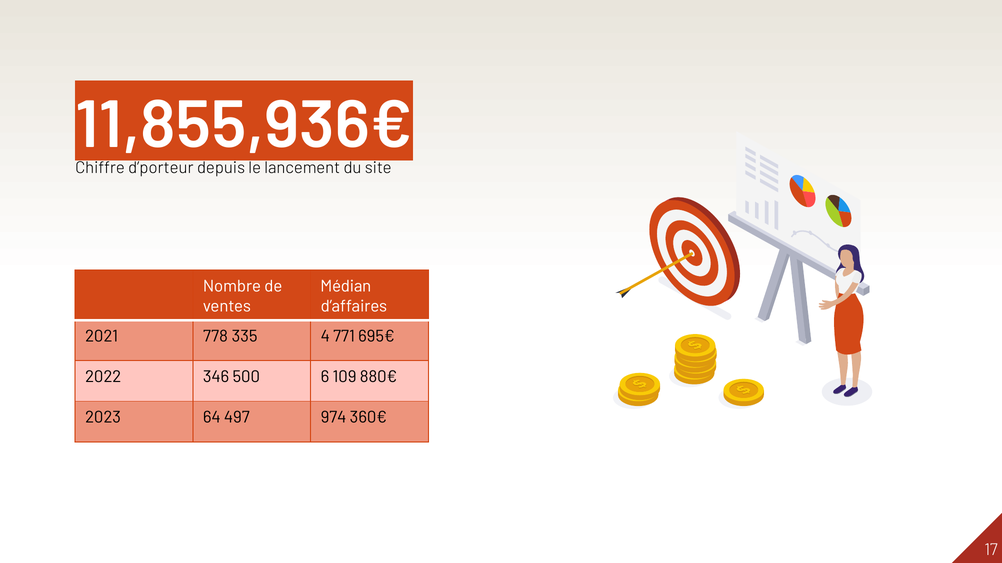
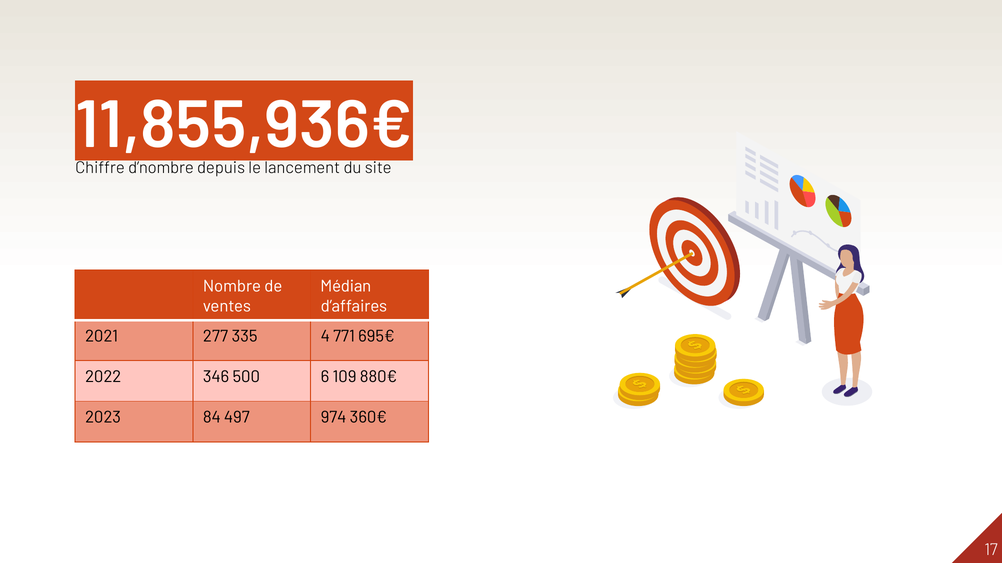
d’porteur: d’porteur -> d’nombre (161, 168)
778: 778 -> 277 (216, 337)
64: 64 -> 84 (212, 418)
